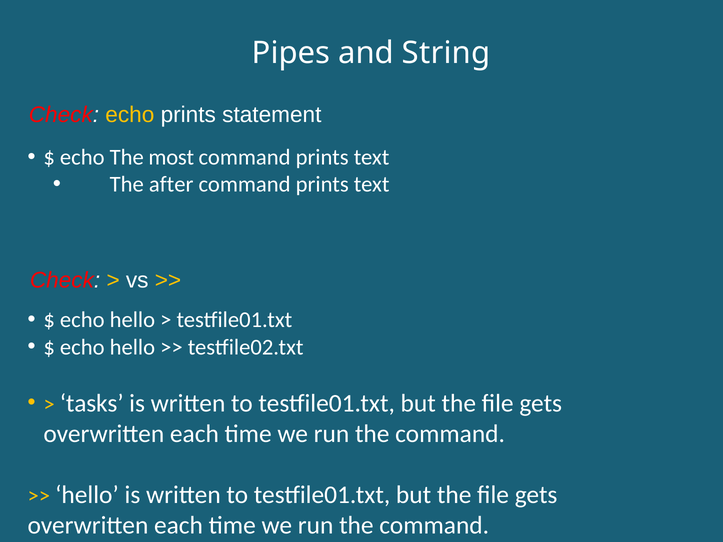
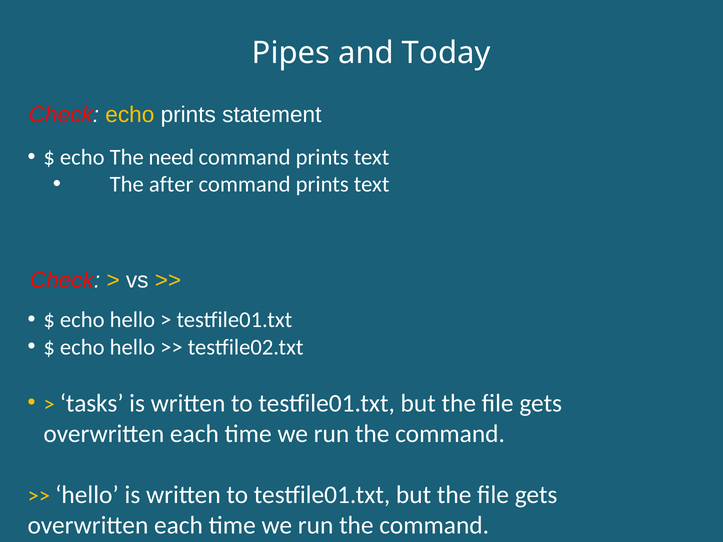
String: String -> Today (446, 53)
most: most -> need (171, 157)
